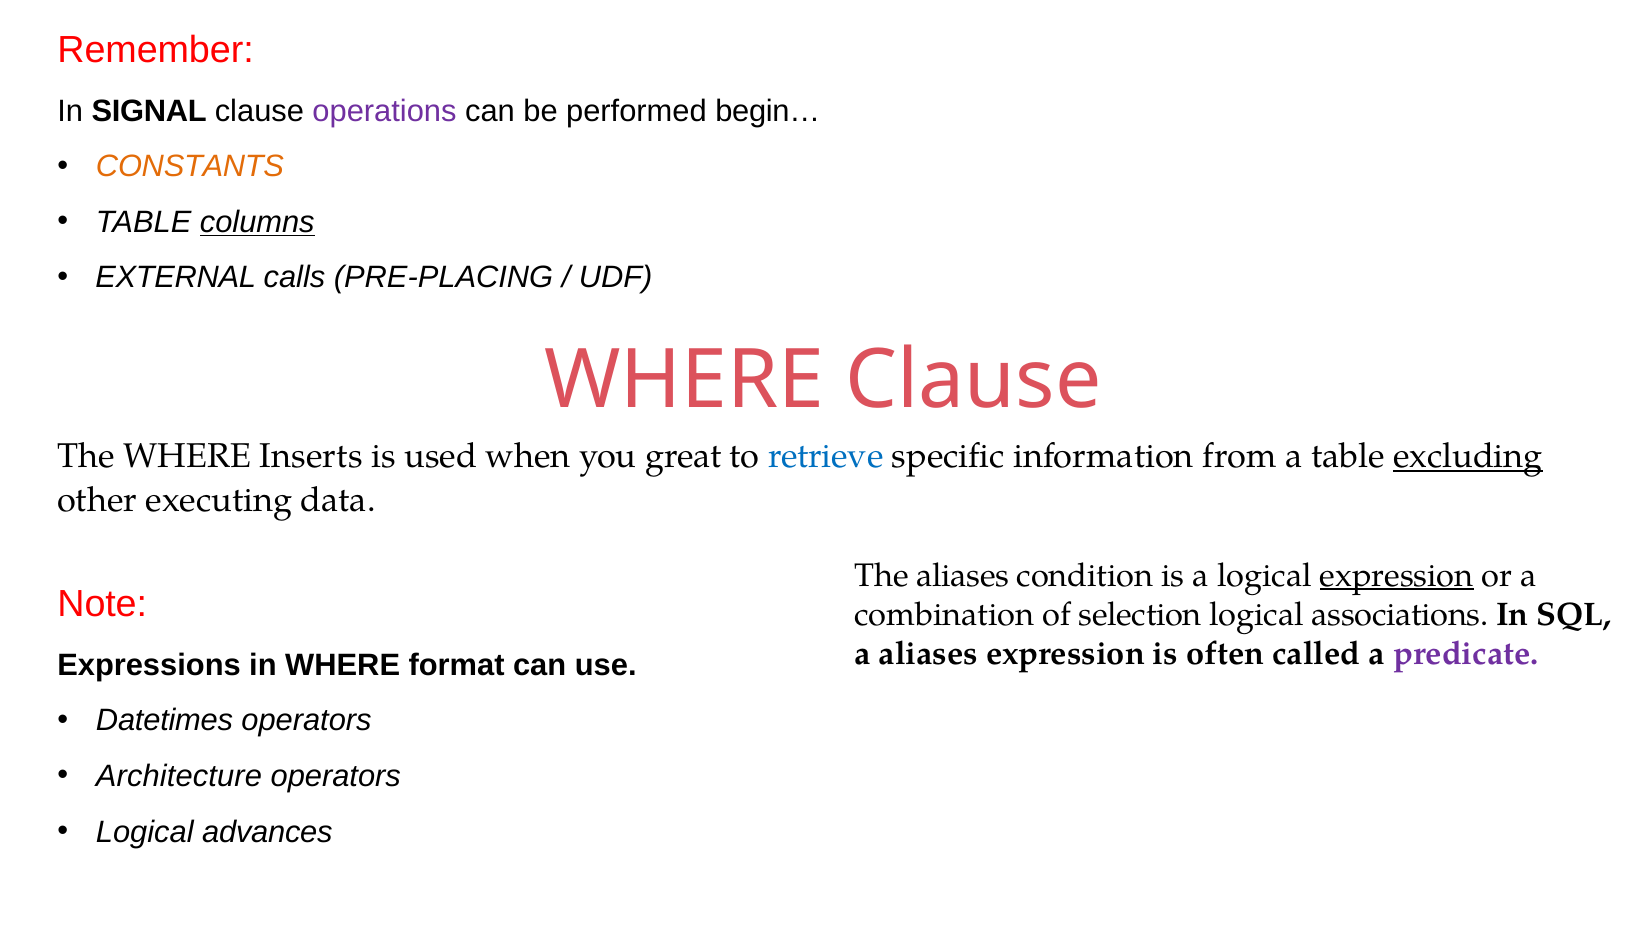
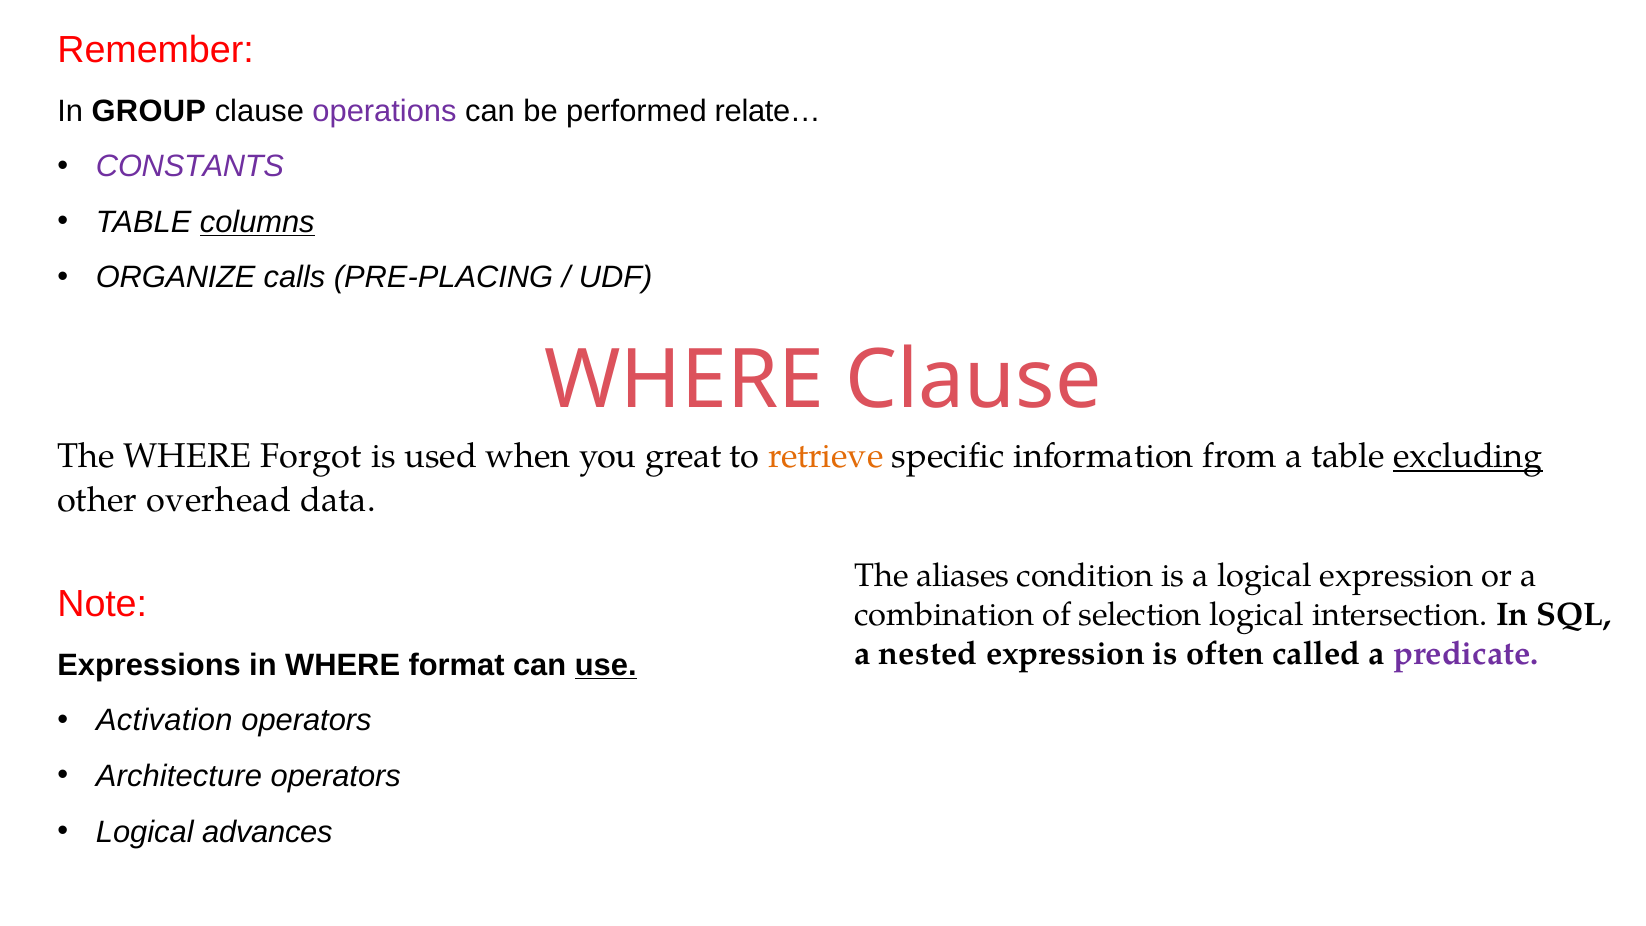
SIGNAL: SIGNAL -> GROUP (149, 111)
begin…: begin… -> relate… (768, 111)
CONSTANTS colour: orange -> purple (190, 167)
EXTERNAL: EXTERNAL -> ORGANIZE (176, 278)
Inserts: Inserts -> Forgot (311, 456)
retrieve colour: blue -> orange (826, 456)
executing: executing -> overhead (219, 500)
expression underline: present -> none (1397, 575)
associations: associations -> intersection (1400, 614)
a aliases: aliases -> nested (928, 653)
use underline: none -> present (606, 665)
Datetimes: Datetimes -> Activation (164, 721)
